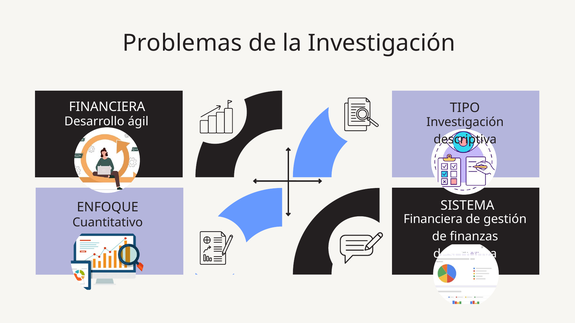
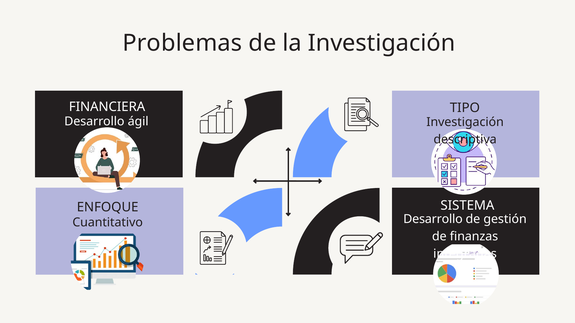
Financiera: Financiera -> Desarrollo (433, 219)
descriptiva: descriptiva -> integradas (465, 254)
